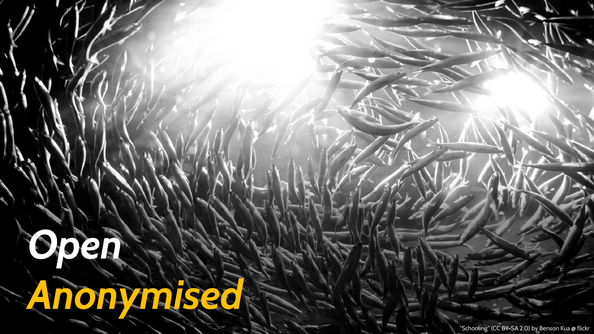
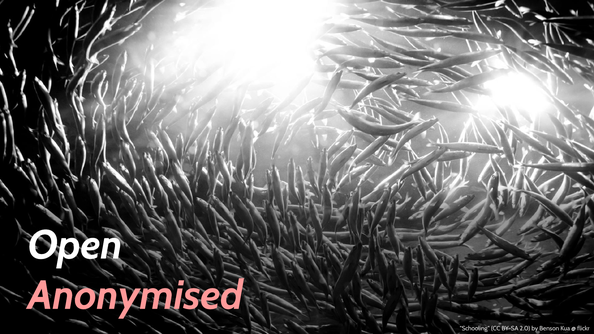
Anonymised colour: yellow -> pink (135, 295)
